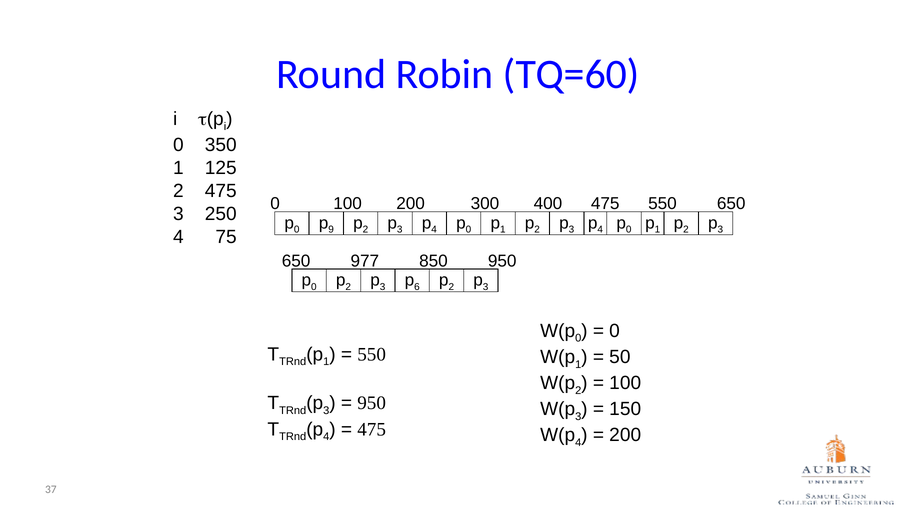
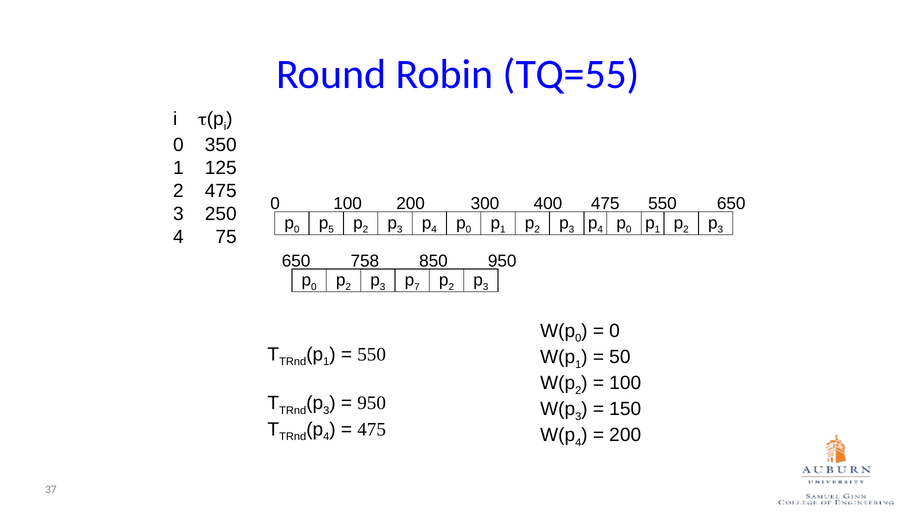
TQ=60: TQ=60 -> TQ=55 (571, 74)
9: 9 -> 5 (331, 230)
977: 977 -> 758 (365, 261)
6: 6 -> 7 (417, 287)
